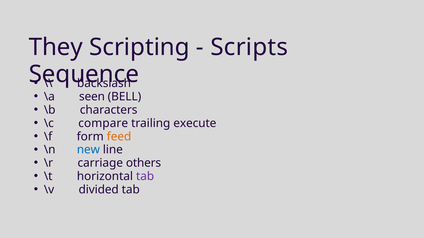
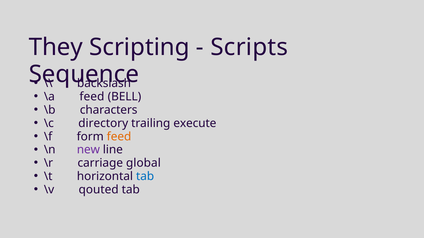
\a seen: seen -> feed (92, 97)
compare: compare -> directory (103, 123)
new colour: blue -> purple (88, 150)
others: others -> global (143, 163)
tab colour: purple -> blue (145, 177)
divided: divided -> qouted (99, 190)
